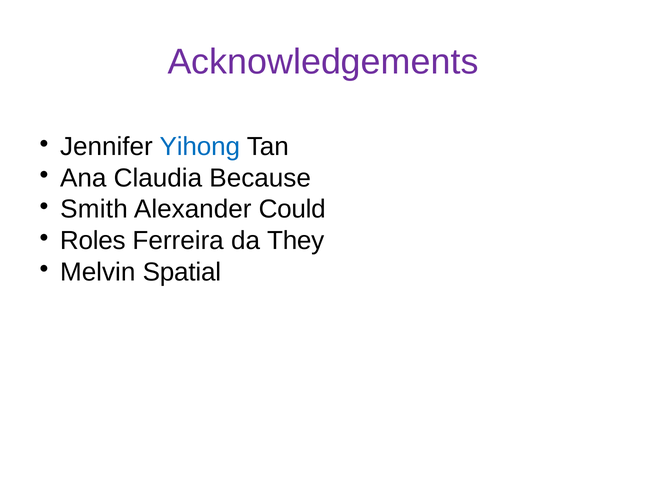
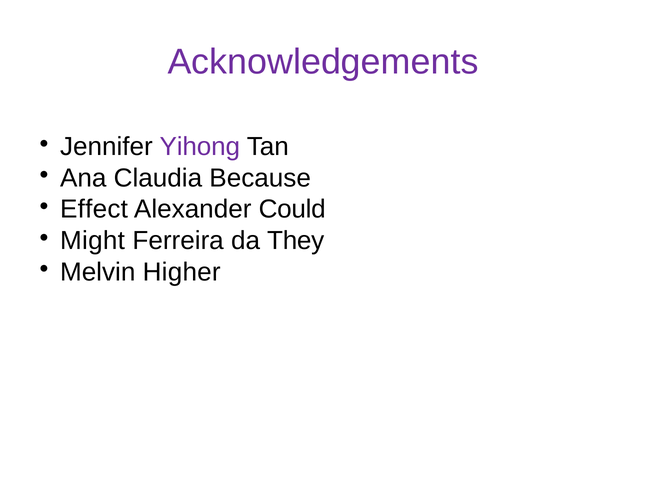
Yihong colour: blue -> purple (200, 147)
Smith: Smith -> Effect (94, 209)
Roles: Roles -> Might (93, 241)
Spatial: Spatial -> Higher (182, 272)
